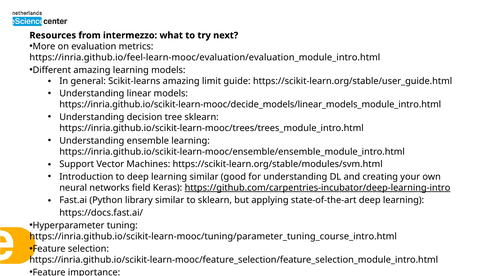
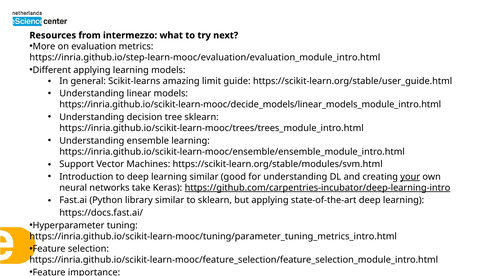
https://inria.github.io/feel-learn-mooc/evaluation/evaluation_module_intro.html: https://inria.github.io/feel-learn-mooc/evaluation/evaluation_module_intro.html -> https://inria.github.io/step-learn-mooc/evaluation/evaluation_module_intro.html (205, 57)
Different amazing: amazing -> applying (92, 70)
your underline: none -> present (410, 177)
field: field -> take (141, 188)
https://inria.github.io/scikit-learn-mooc/tuning/parameter_tuning_course_intro.html: https://inria.github.io/scikit-learn-mooc/tuning/parameter_tuning_course_intro.html -> https://inria.github.io/scikit-learn-mooc/tuning/parameter_tuning_metrics_intro.html (213, 237)
